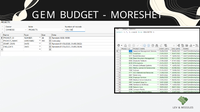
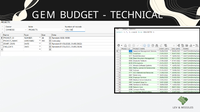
MORESHET: MORESHET -> TECHNICAL (137, 15)
